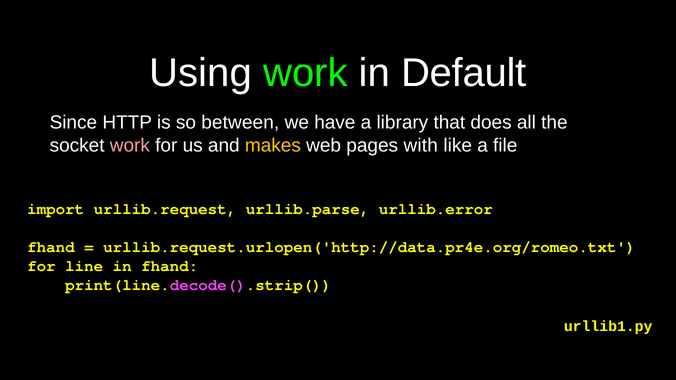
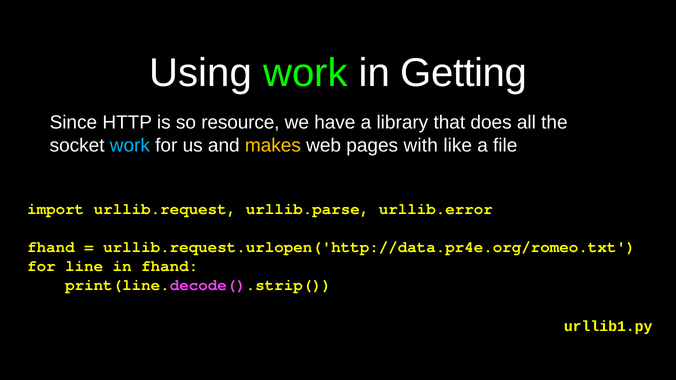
Default: Default -> Getting (464, 73)
between: between -> resource (240, 123)
work colour: pink -> light blue (130, 145)
